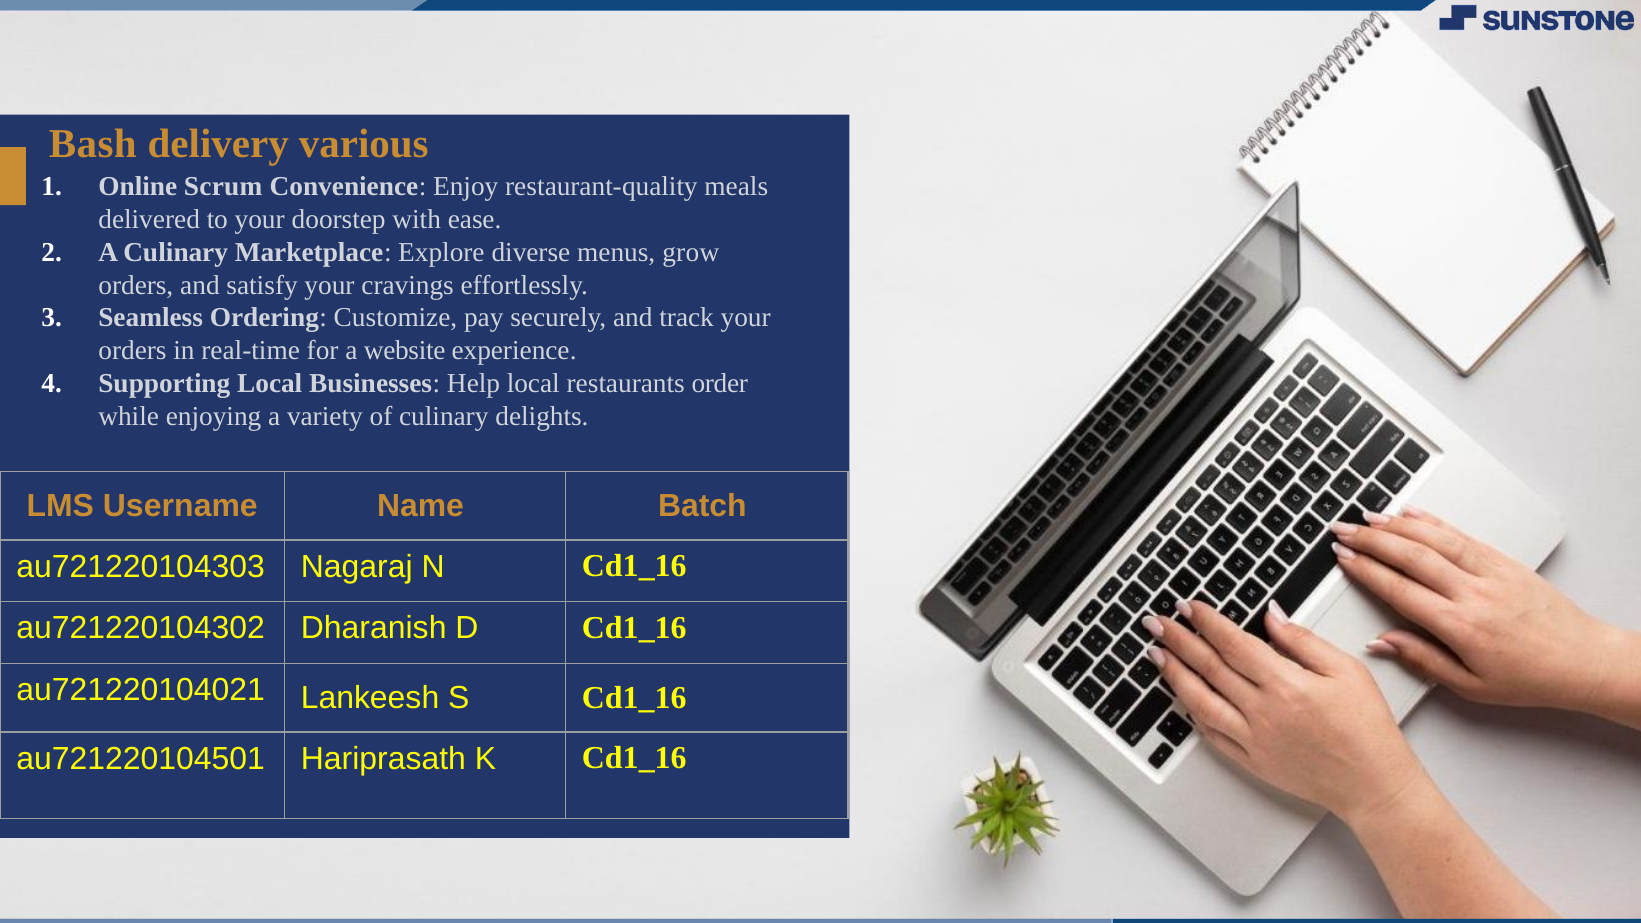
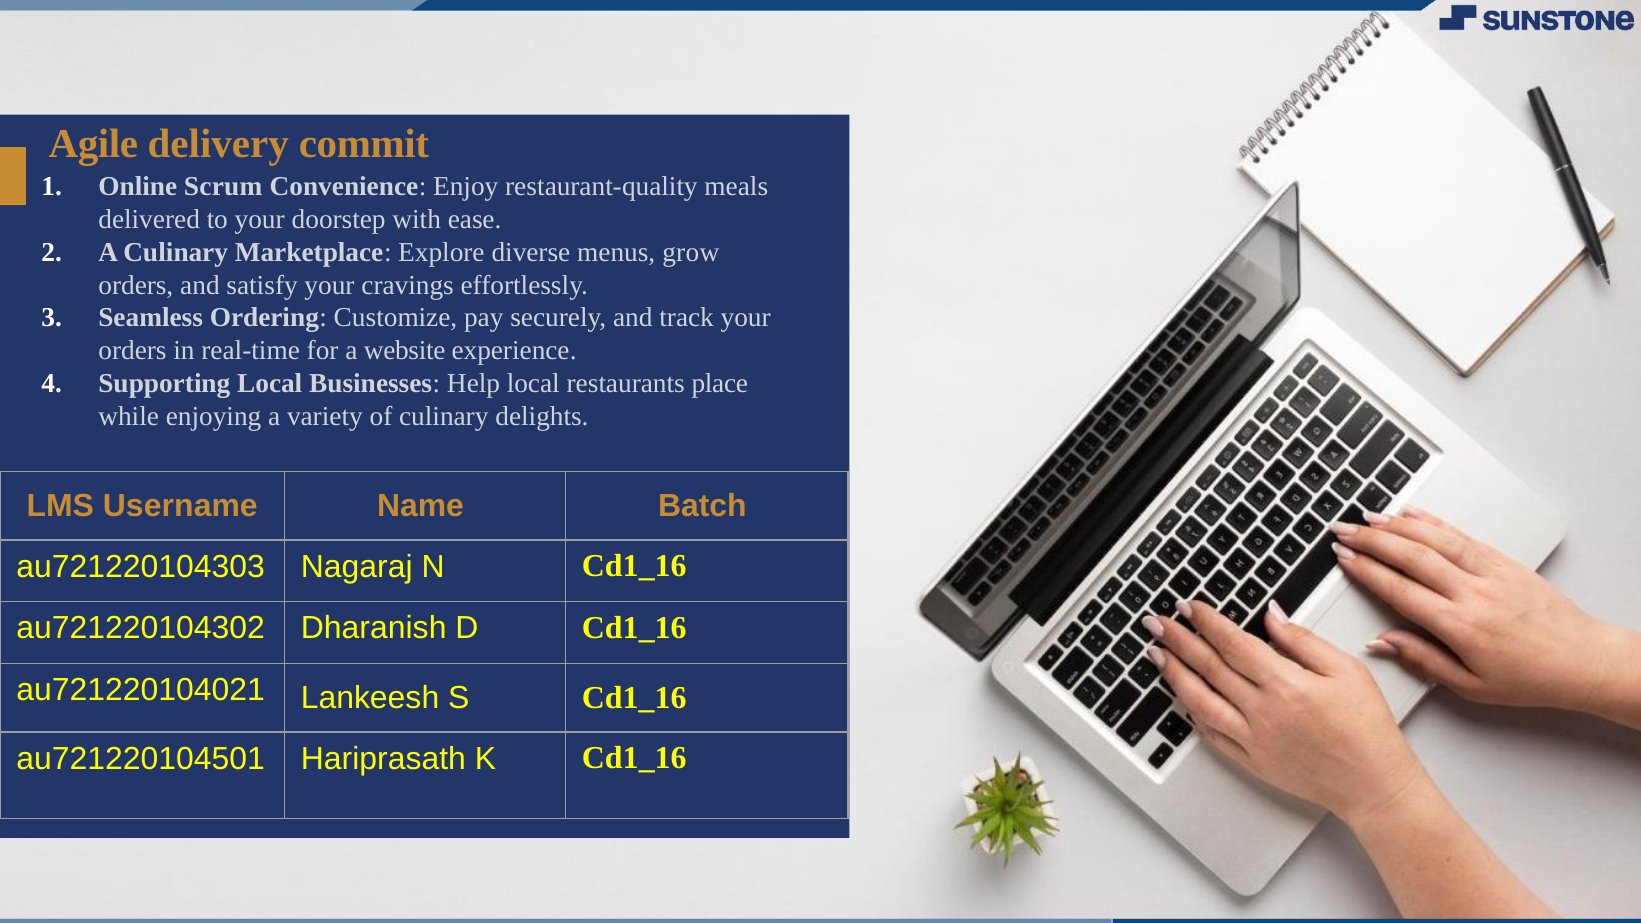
Bash: Bash -> Agile (93, 144)
various: various -> commit (364, 144)
order: order -> place (720, 384)
